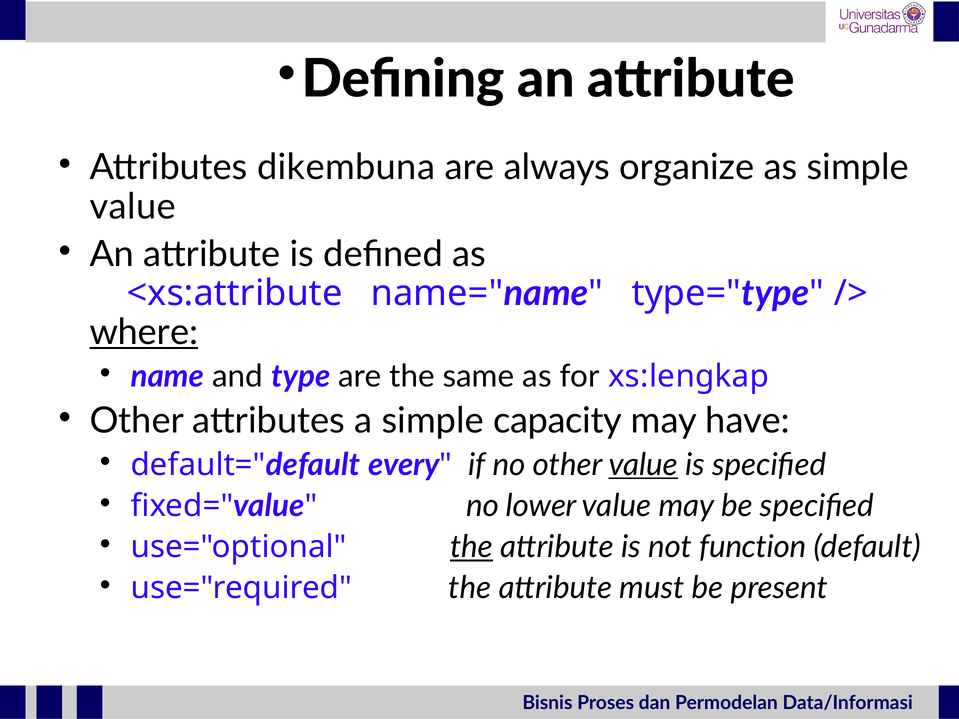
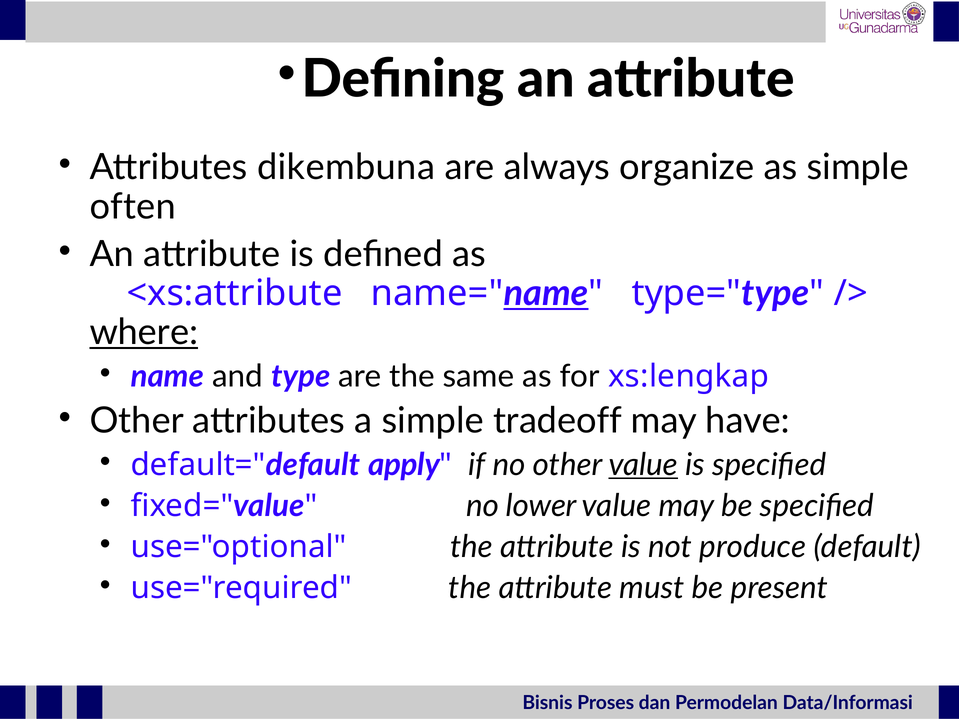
value: value -> often (133, 207)
name underline: none -> present (546, 294)
capacity: capacity -> tradeoff (557, 421)
every: every -> apply (404, 465)
the underline: present -> none (471, 548)
function: function -> produce (753, 548)
